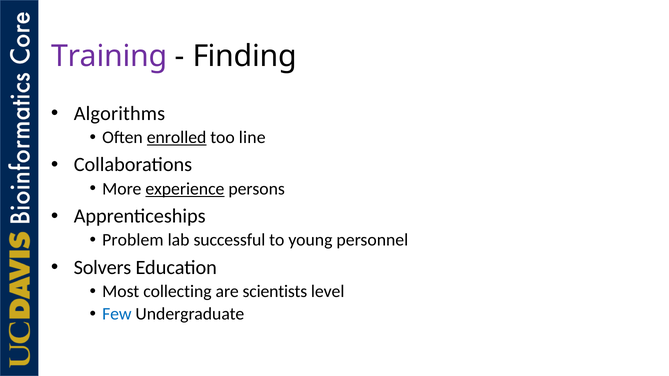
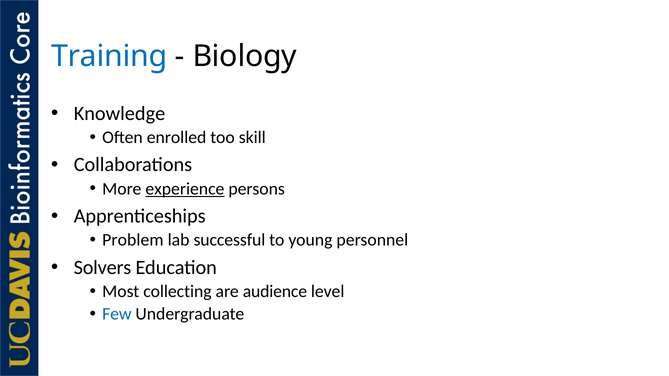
Training colour: purple -> blue (109, 56)
Finding: Finding -> Biology (245, 56)
Algorithms: Algorithms -> Knowledge (120, 113)
enrolled underline: present -> none (177, 137)
line: line -> skill (252, 137)
scientists: scientists -> audience (275, 292)
